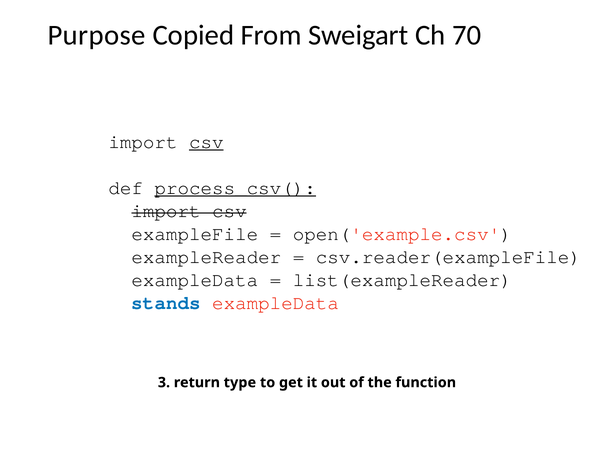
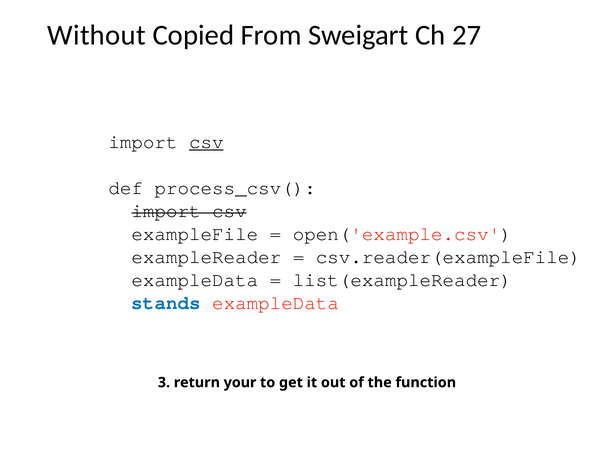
Purpose: Purpose -> Without (97, 35)
70: 70 -> 27 (467, 35)
process_csv( underline: present -> none (235, 188)
type: type -> your (240, 382)
